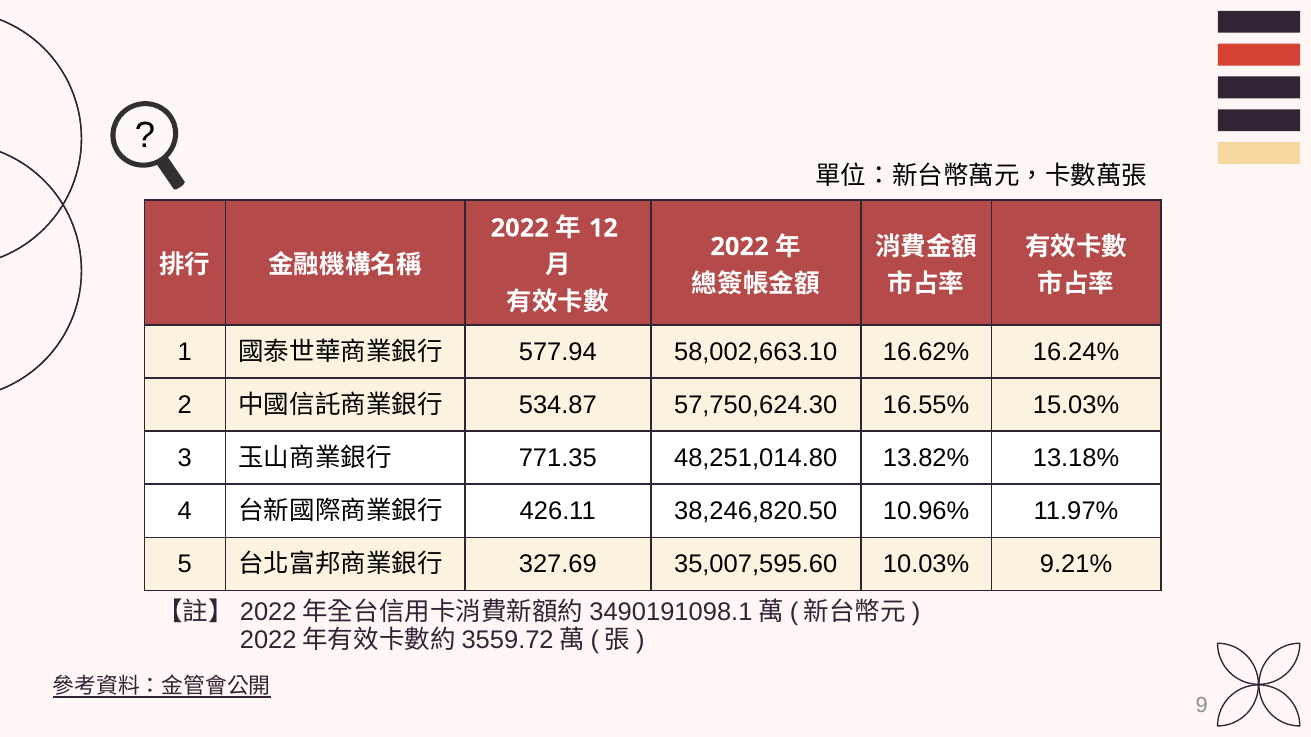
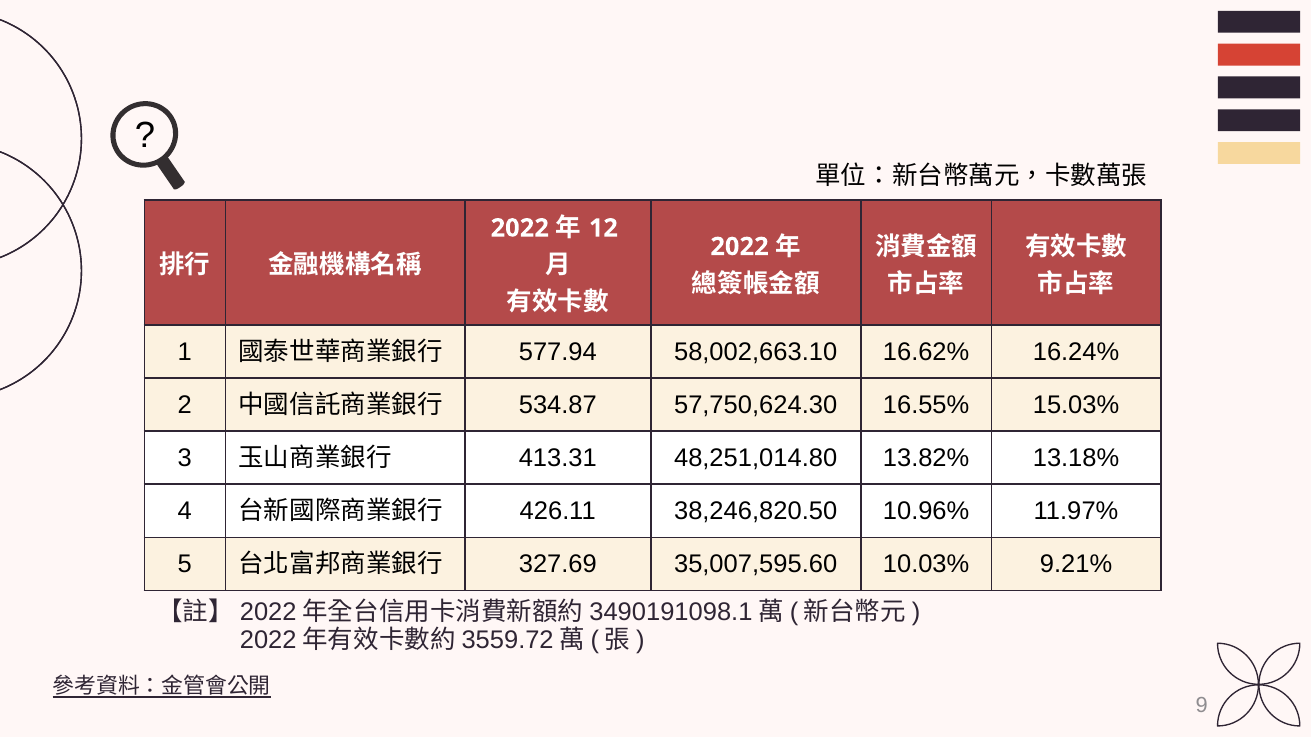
771.35: 771.35 -> 413.31 (558, 458)
